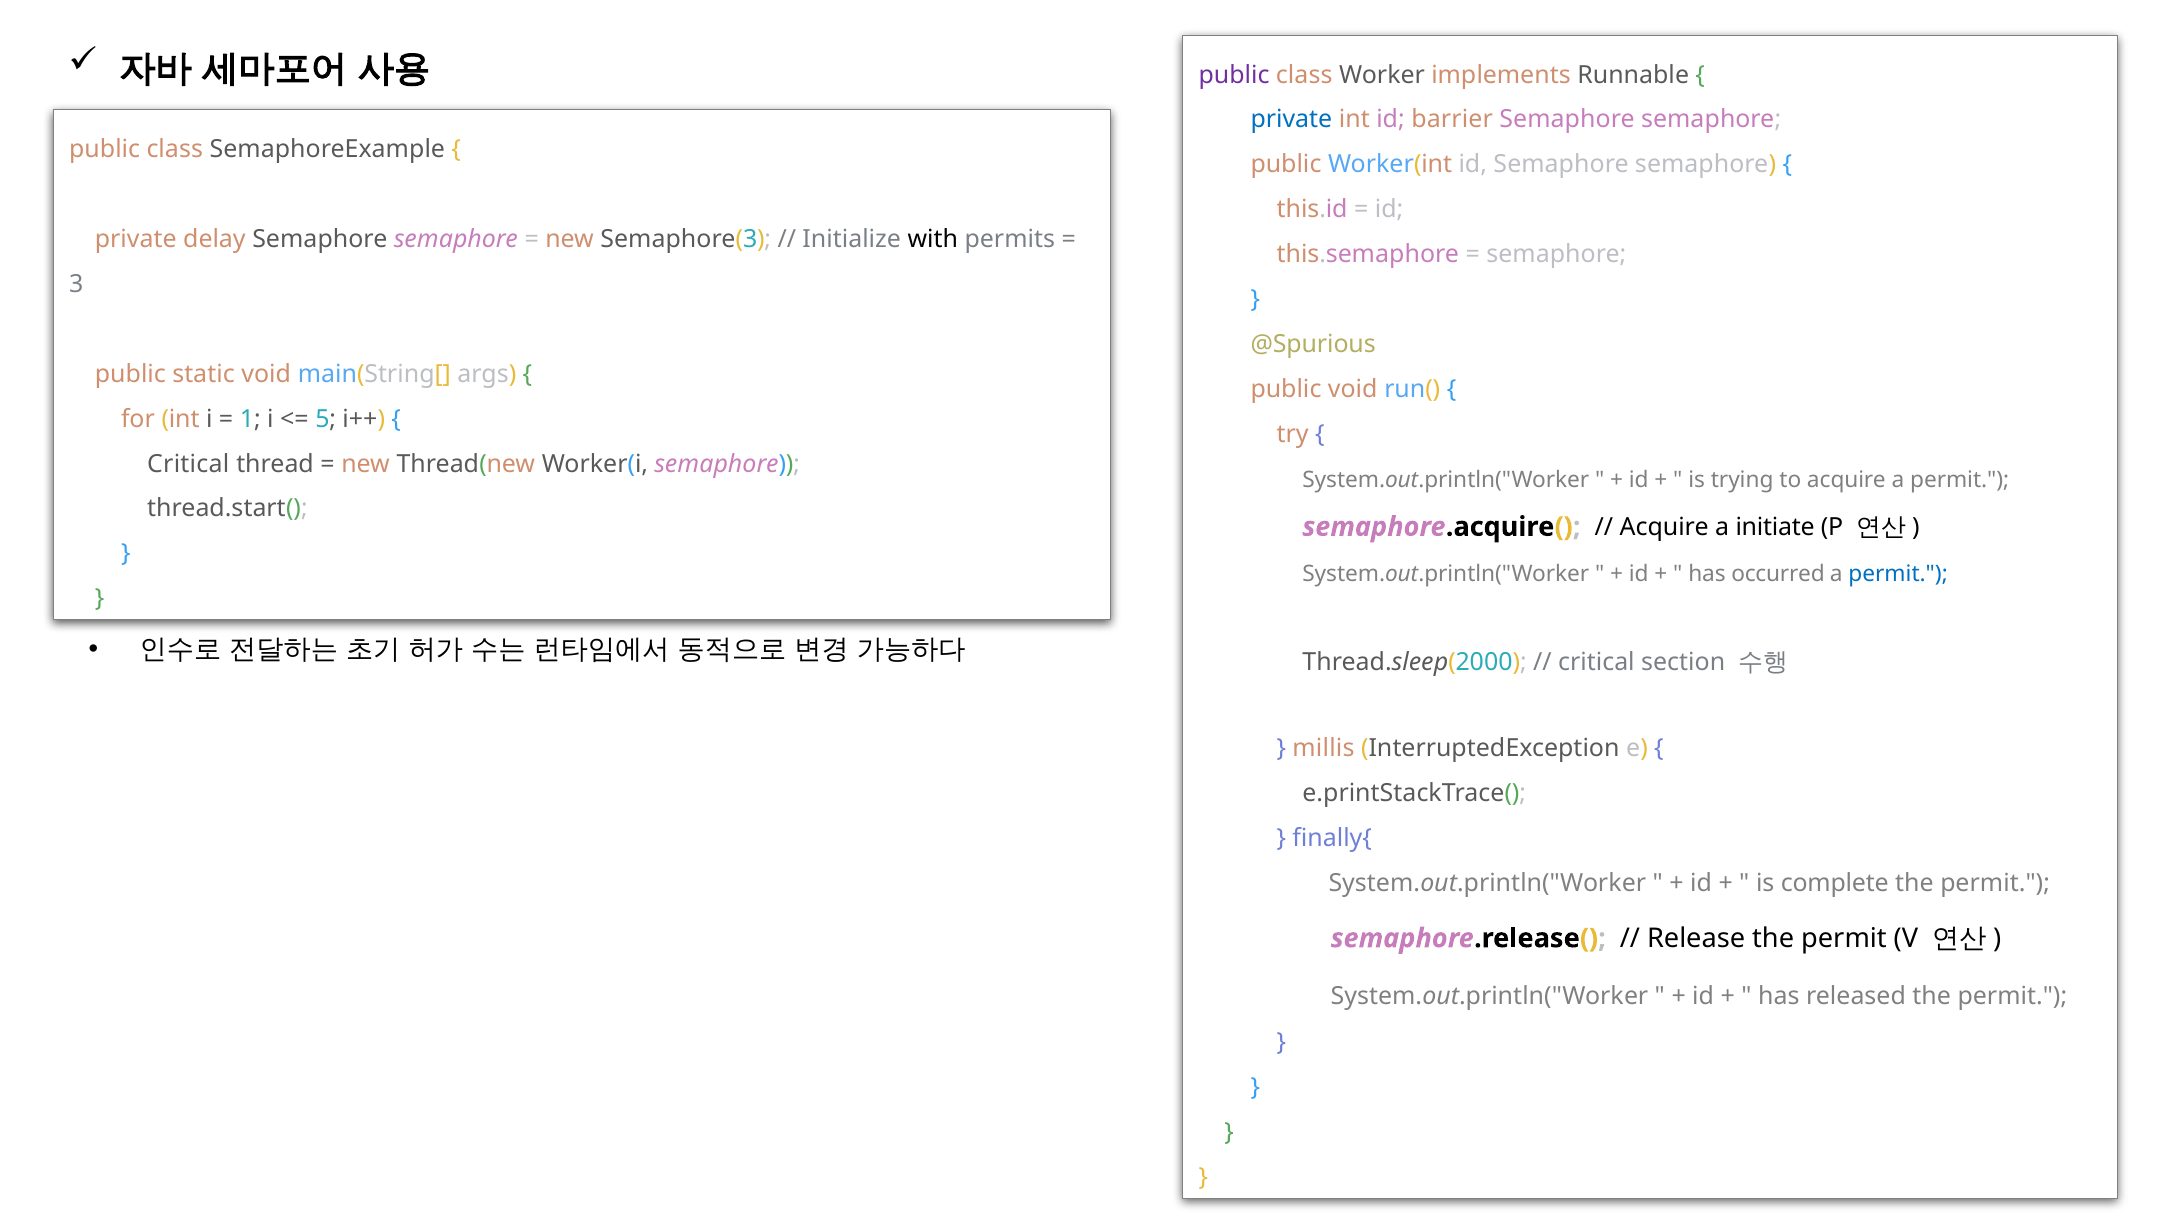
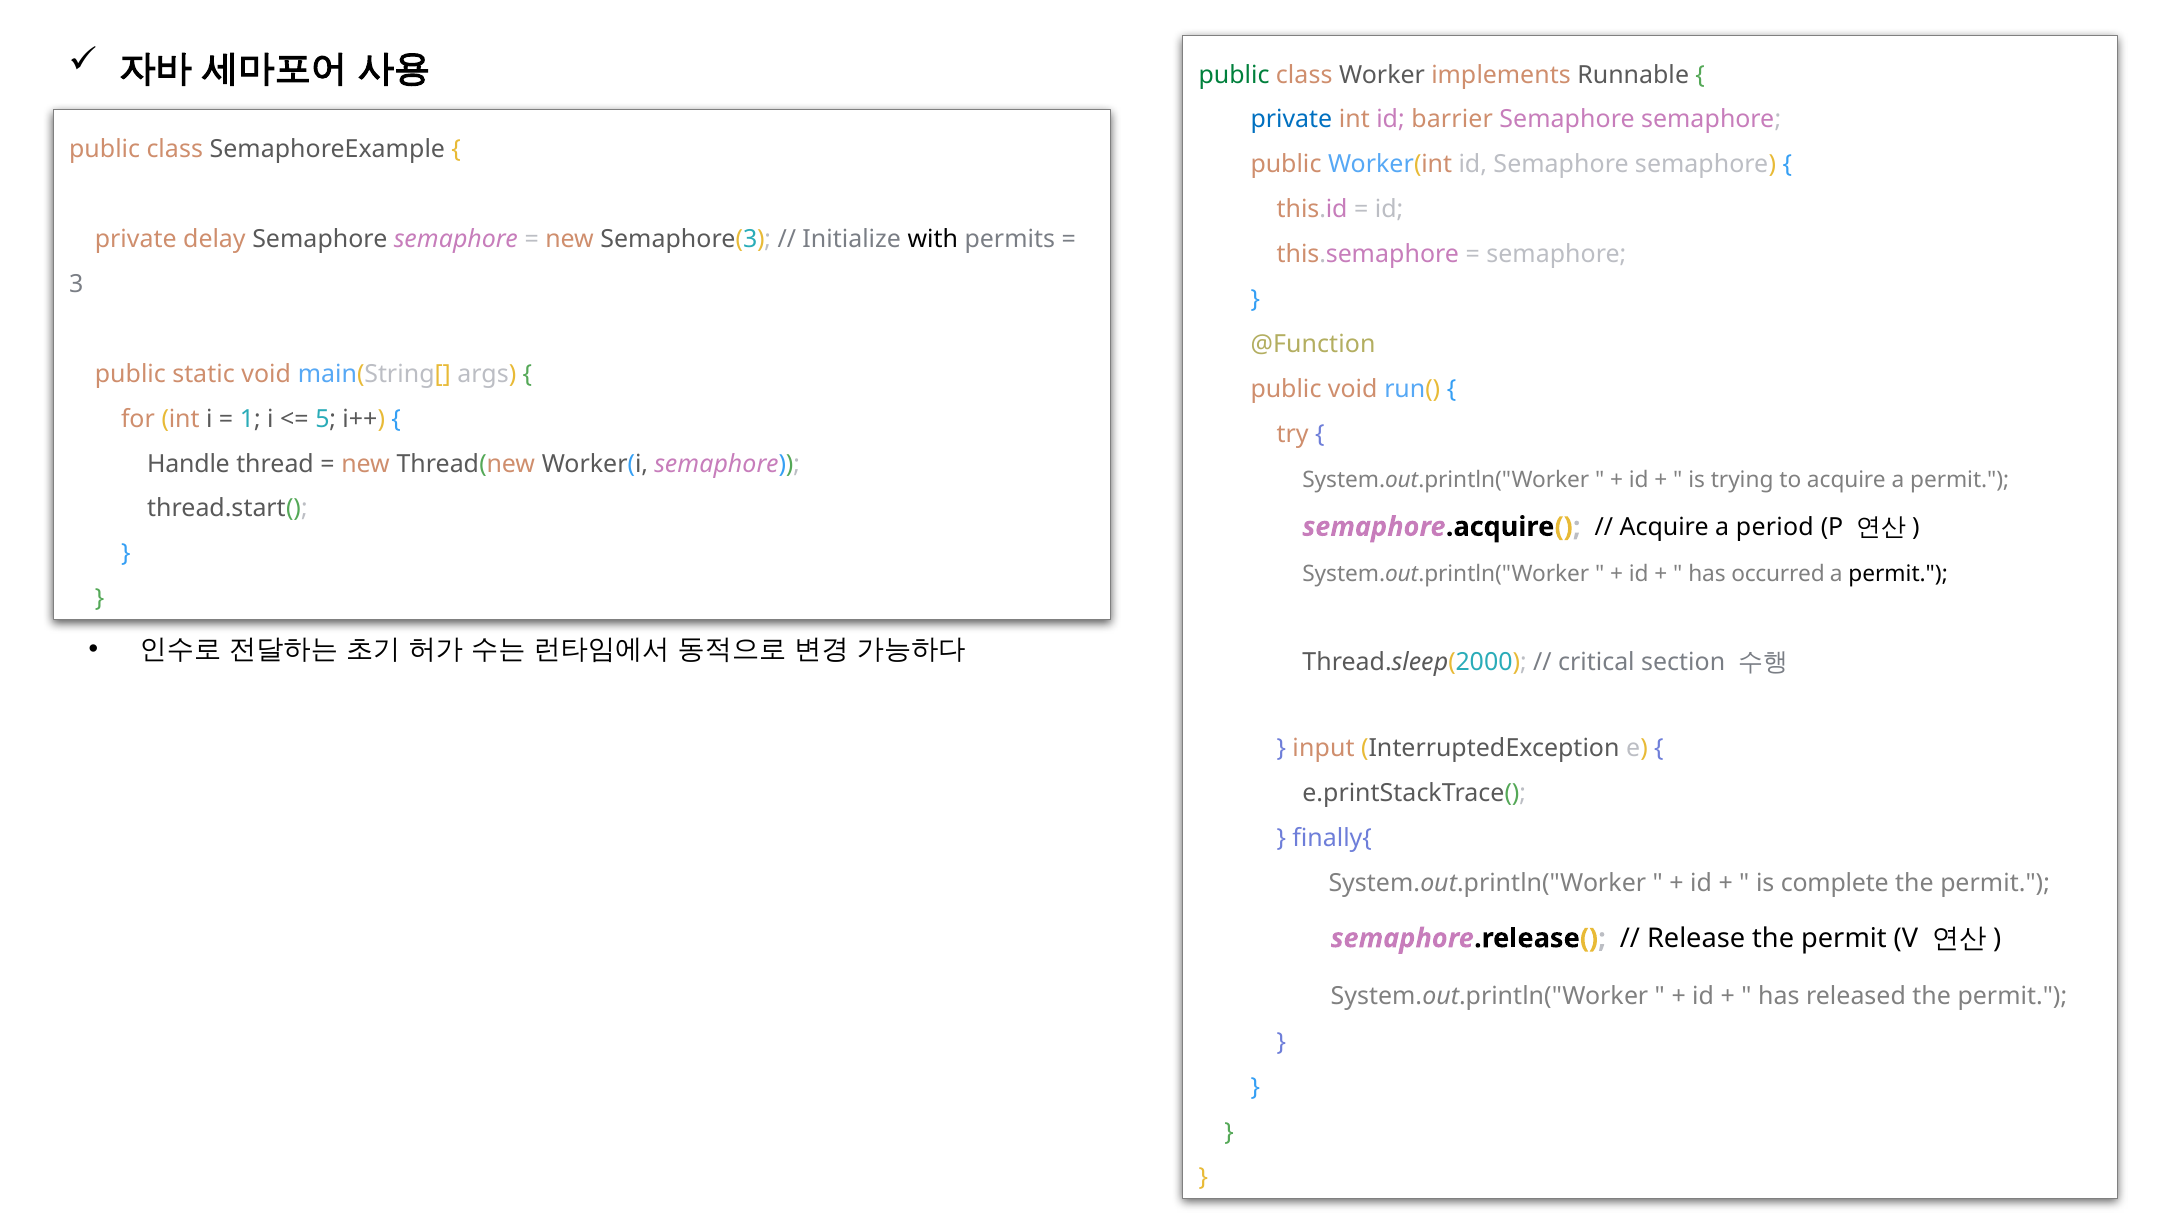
public colour: purple -> green (1234, 75)
@Spurious: @Spurious -> @Function (1313, 344)
Critical: Critical -> Handle (188, 464)
initiate: initiate -> period (1775, 528)
permit colour: blue -> black (1898, 574)
millis: millis -> input (1324, 749)
